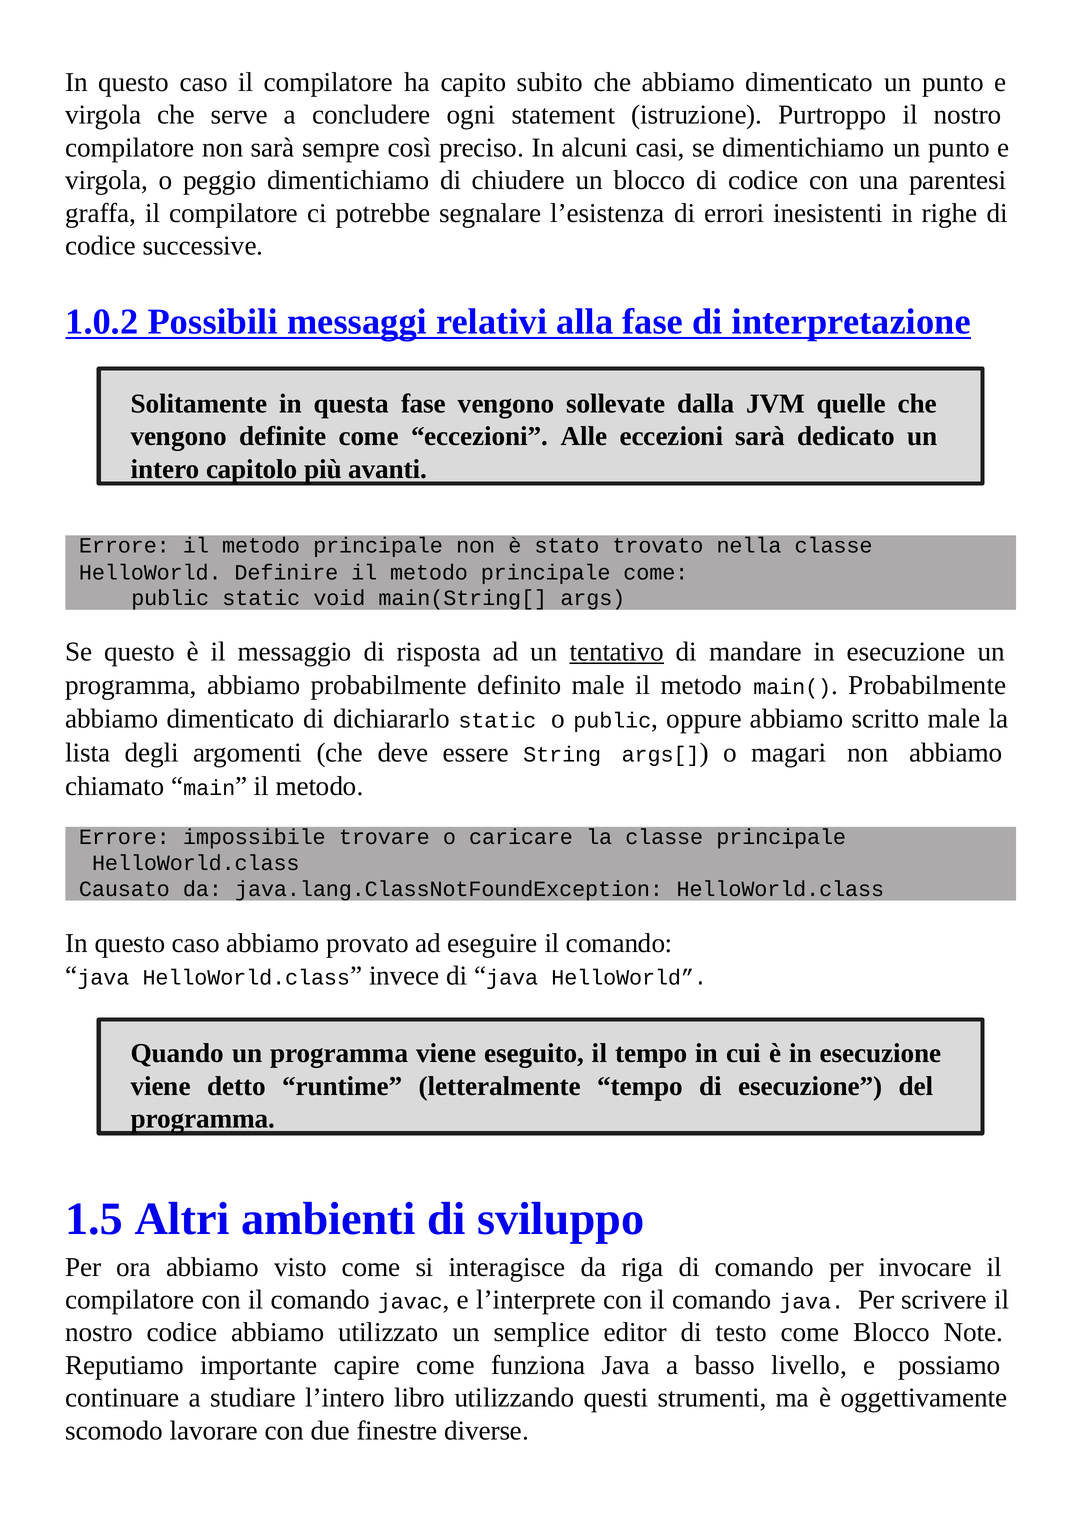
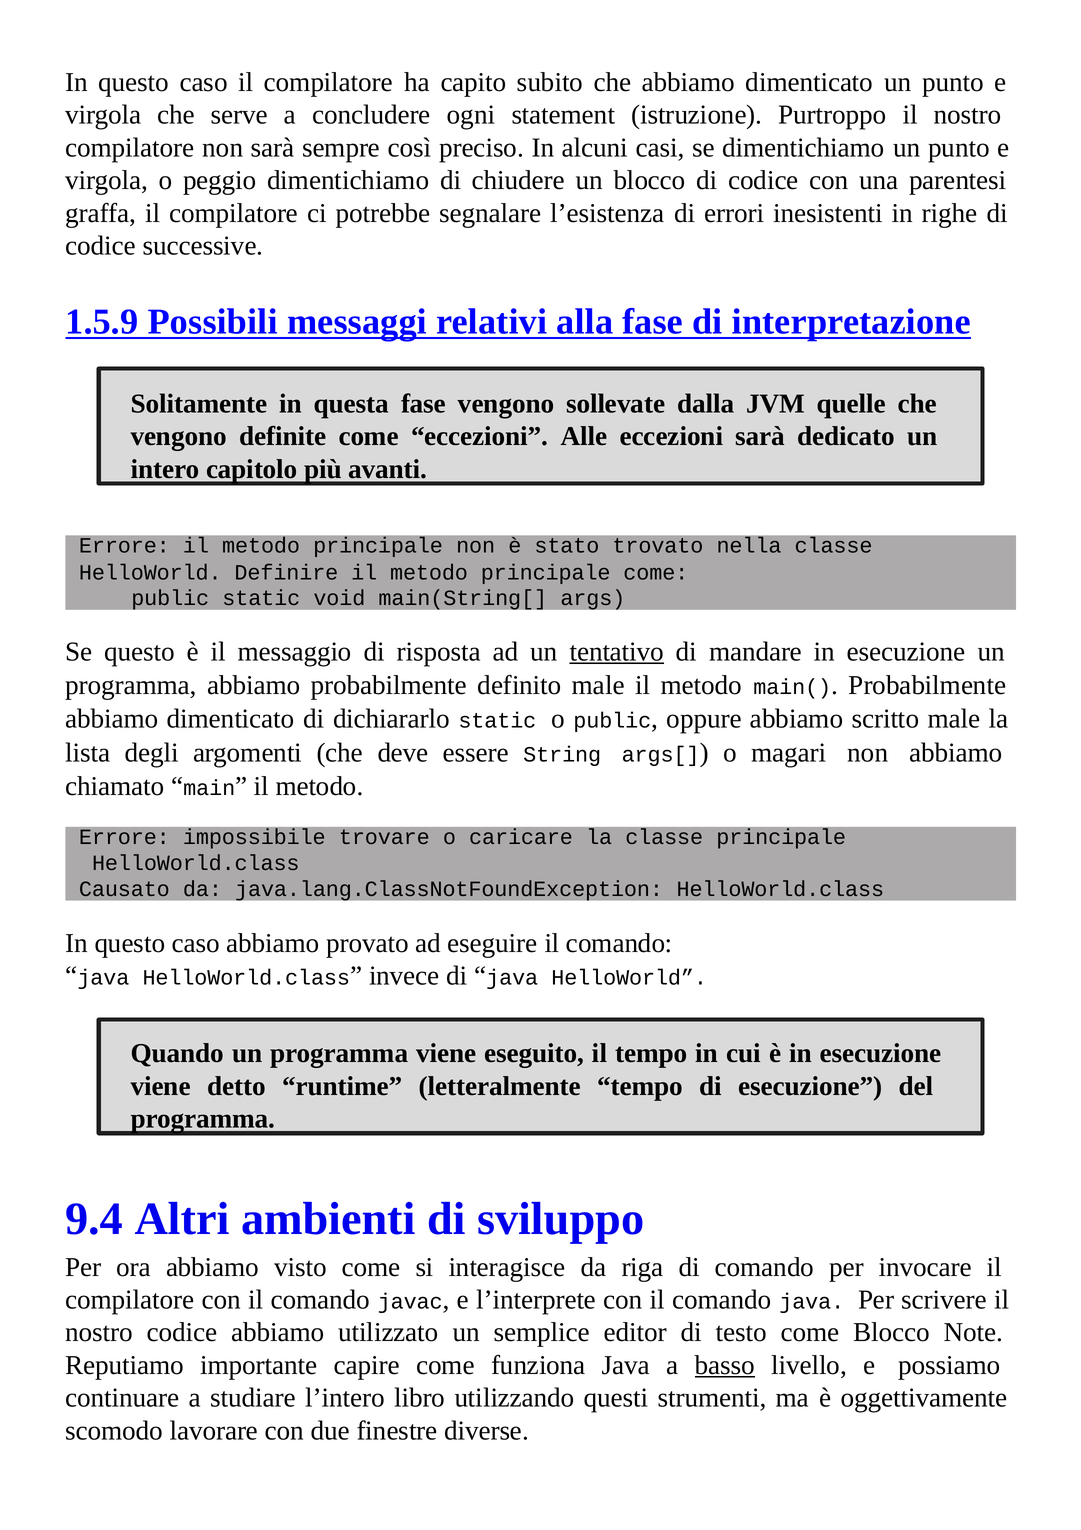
1.0.2: 1.0.2 -> 1.5.9 (102, 322)
1.5: 1.5 -> 9.4 (94, 1219)
basso underline: none -> present (725, 1365)
